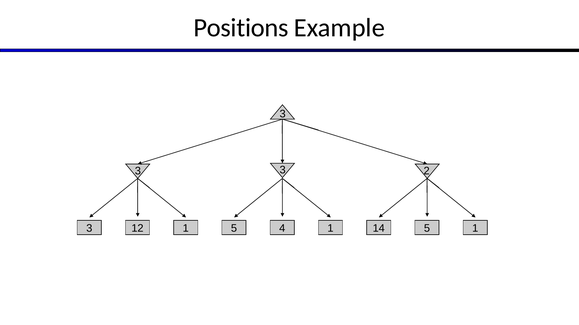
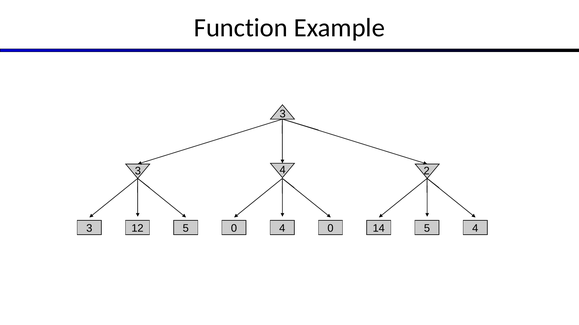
Positions: Positions -> Function (241, 28)
3 3: 3 -> 4 (283, 170)
12 1: 1 -> 5 (186, 229)
3 5: 5 -> 0 (234, 229)
4 1: 1 -> 0 (331, 229)
5 1: 1 -> 4 (475, 229)
